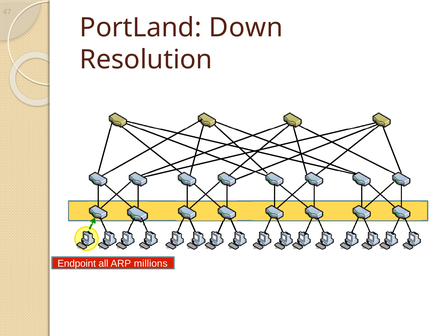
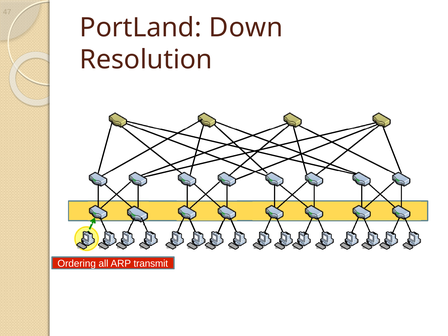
Endpoint: Endpoint -> Ordering (77, 264)
millions: millions -> transmit (151, 264)
